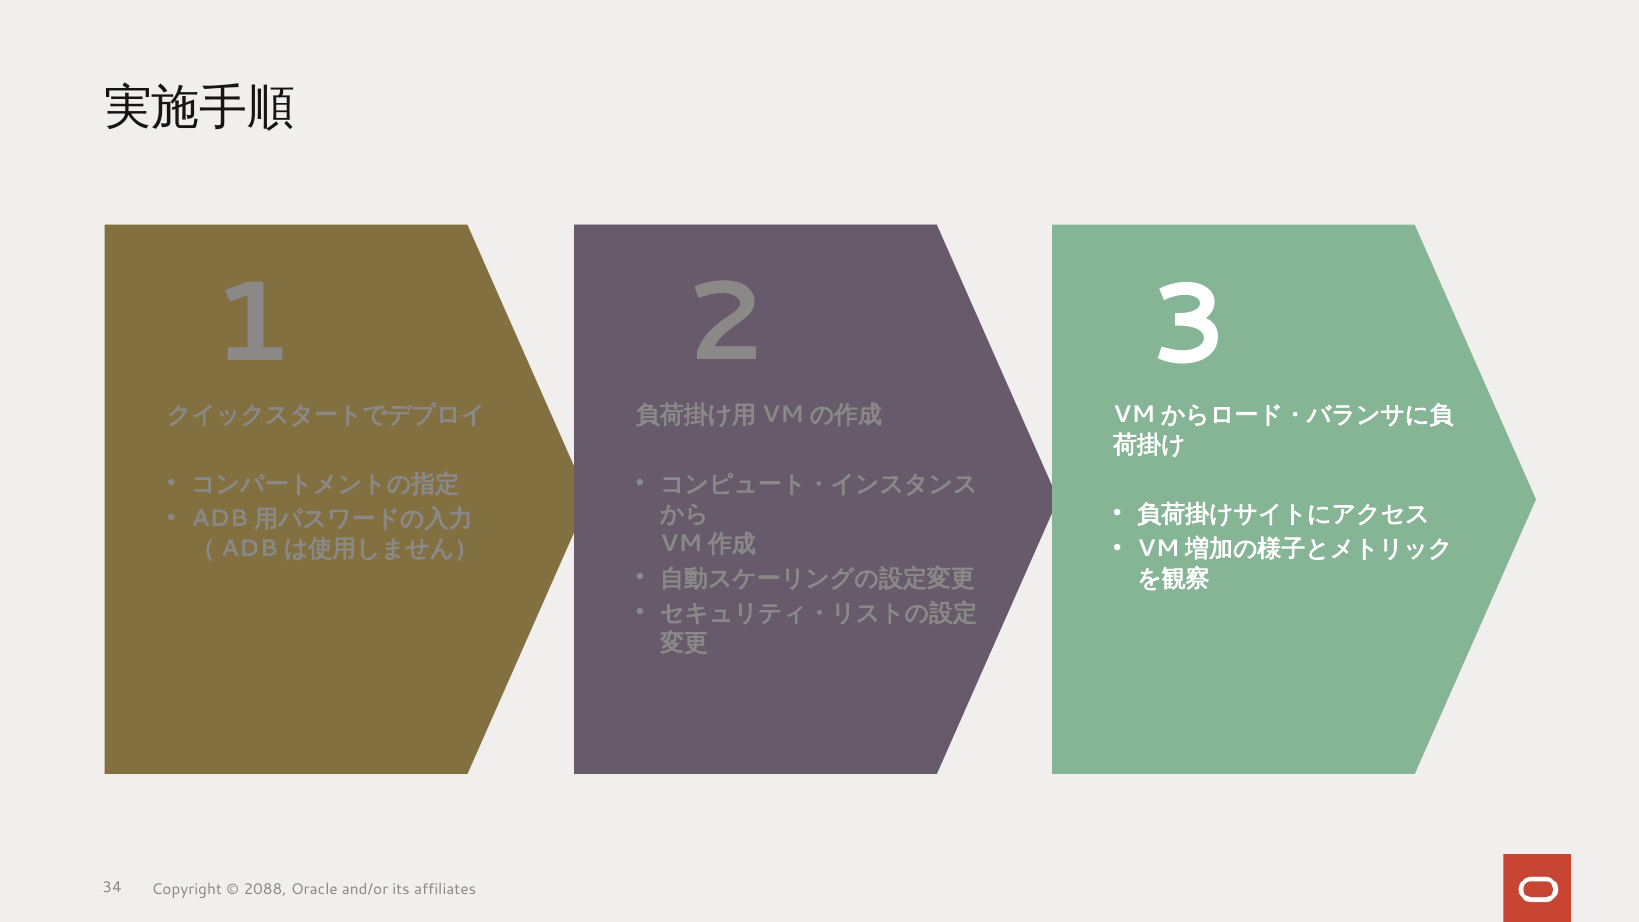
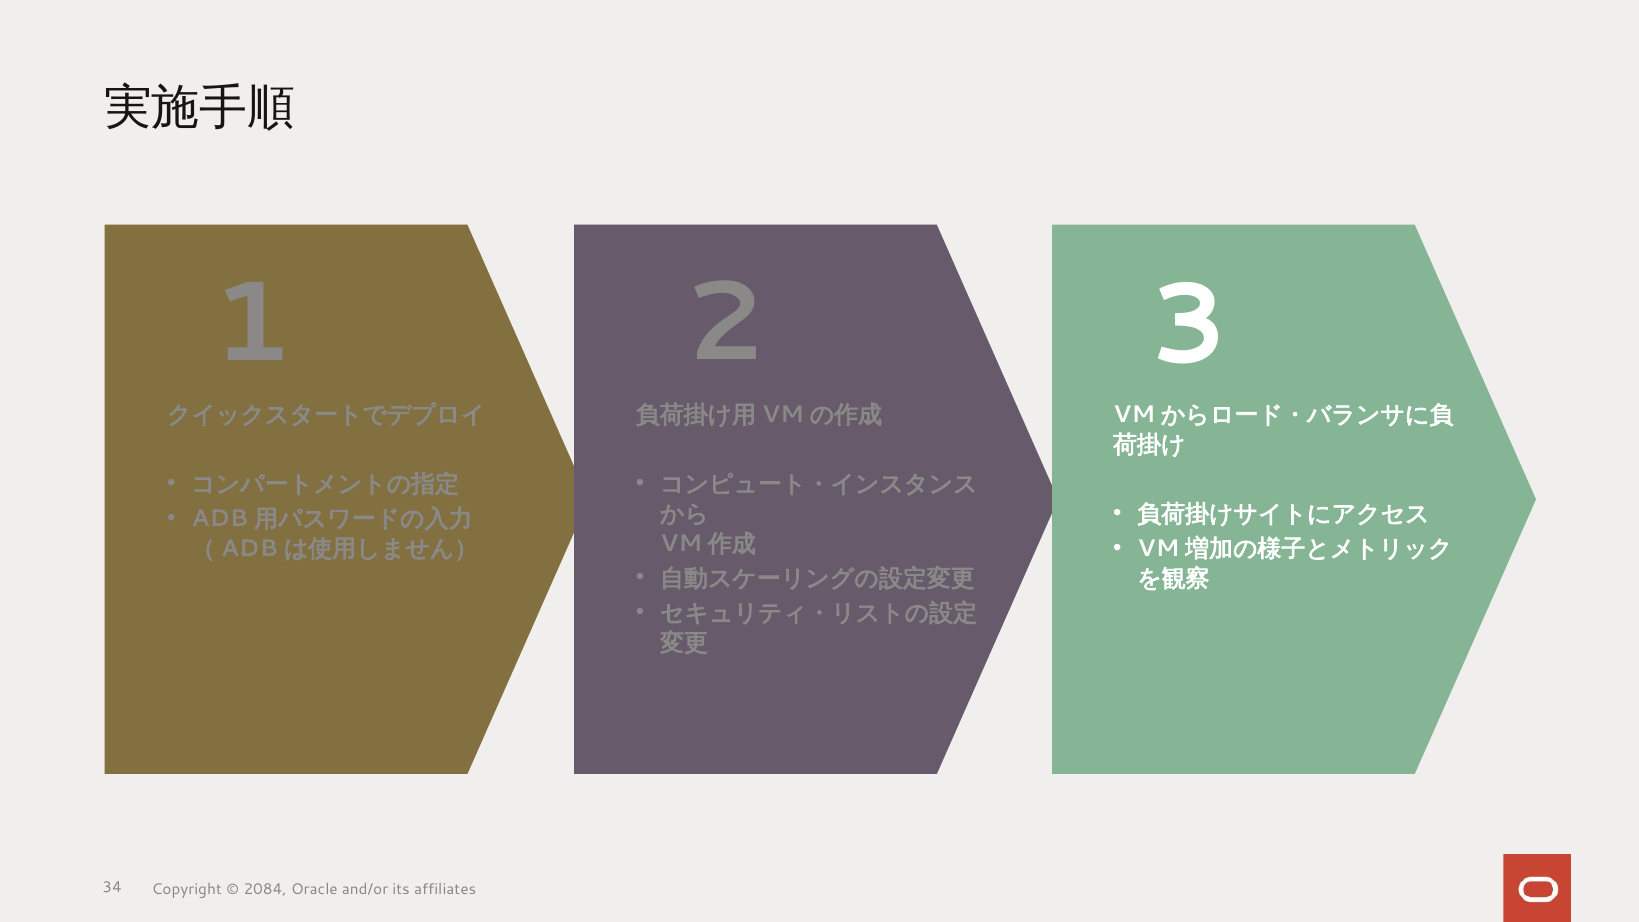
2088: 2088 -> 2084 (265, 889)
